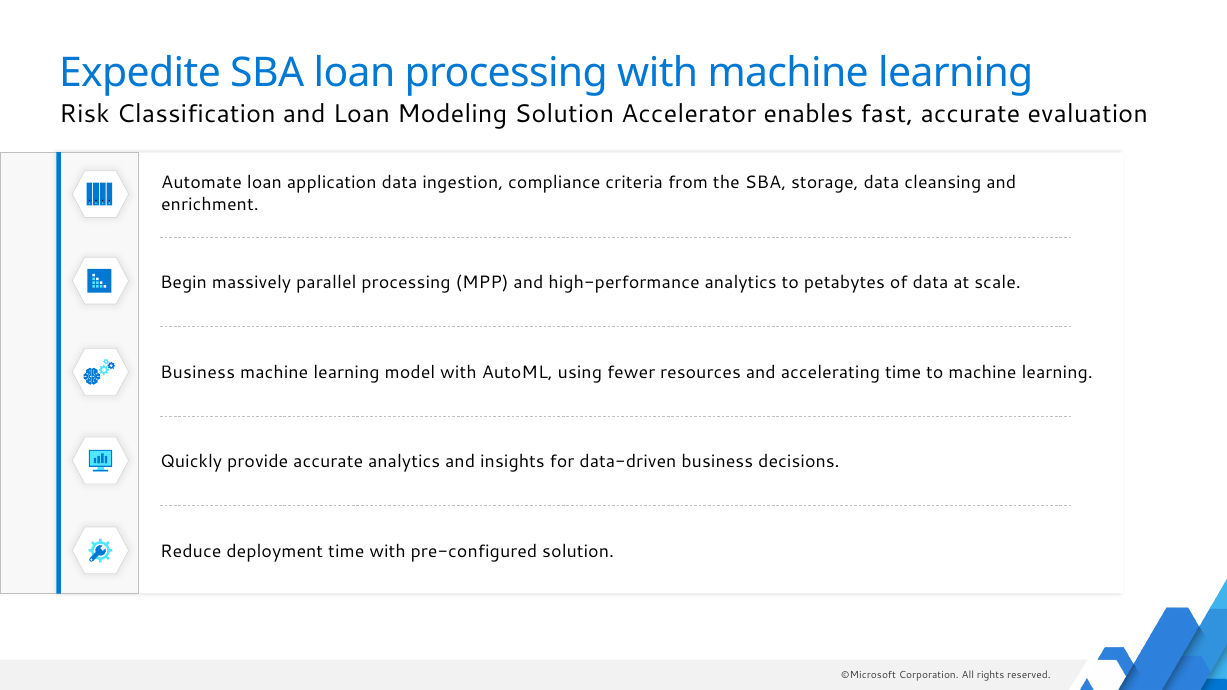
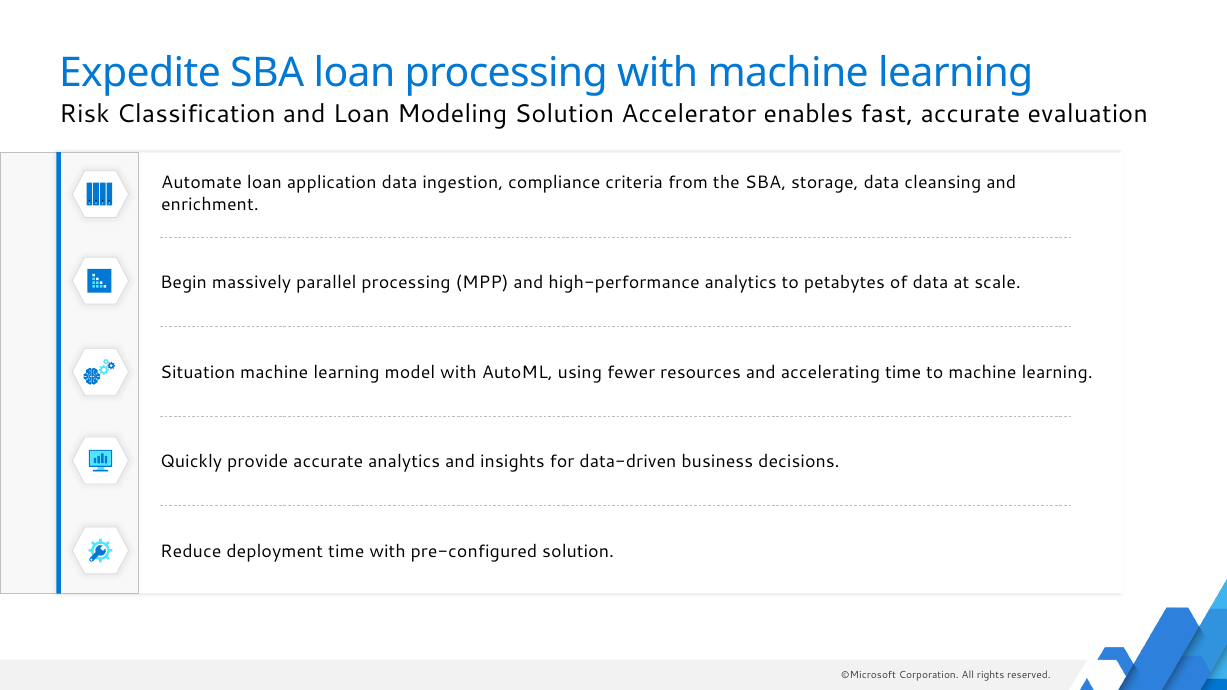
Business: Business -> Situation (198, 373)
